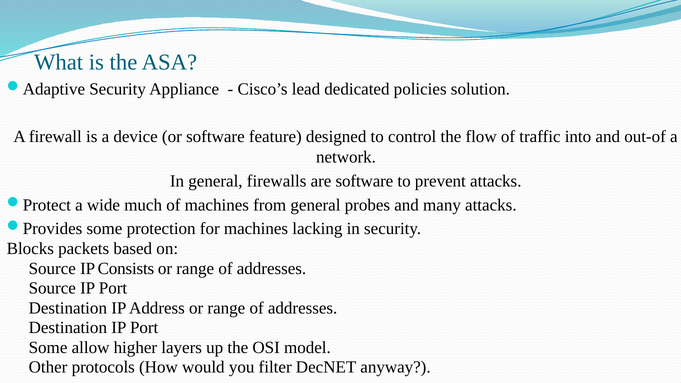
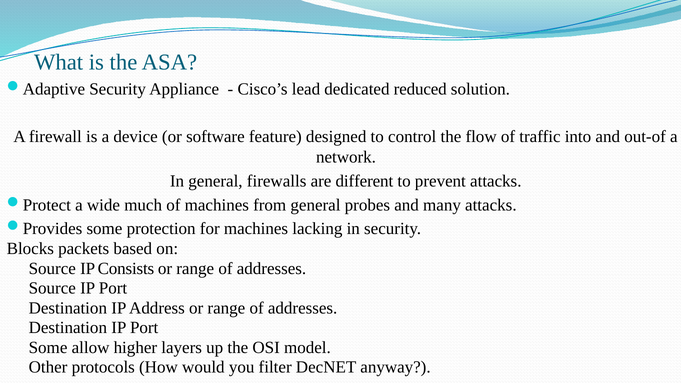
policies: policies -> reduced (420, 89)
are software: software -> different (364, 181)
